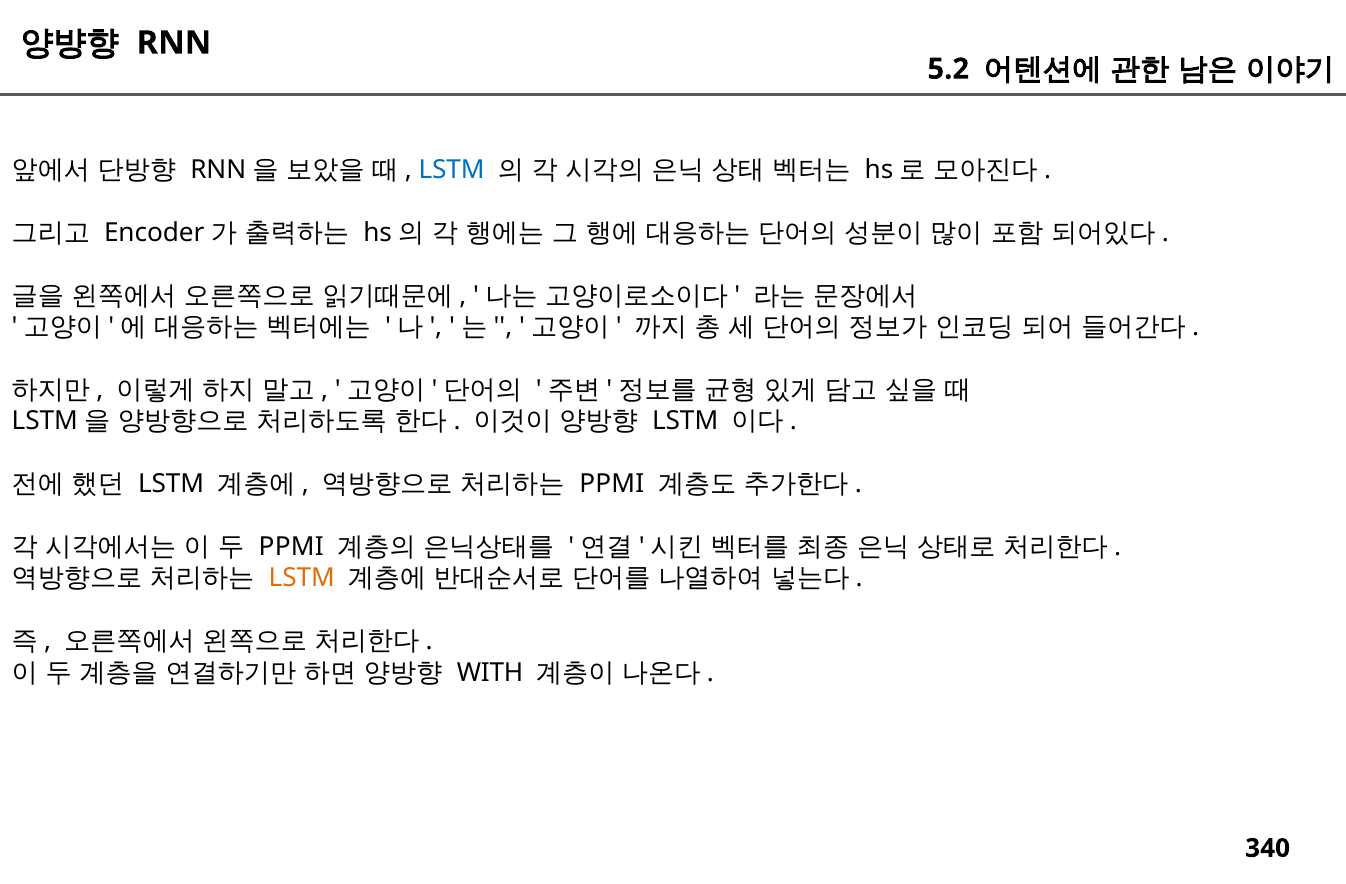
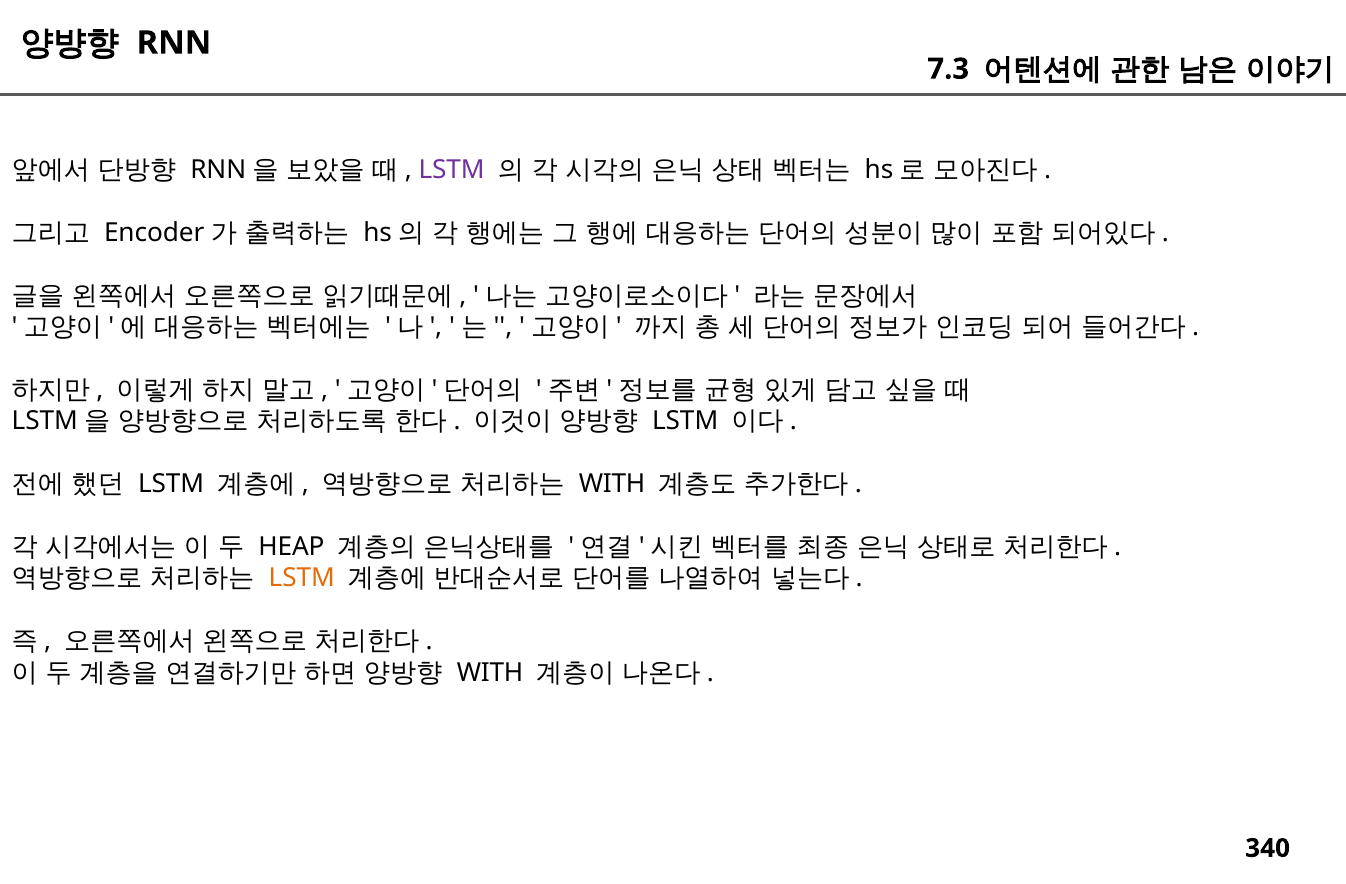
5.2: 5.2 -> 7.3 (948, 69)
LSTM colour: blue -> purple (452, 170)
PPMI: PPMI -> WITH (612, 484)
PPMI: PPMI -> HEAP (291, 547)
